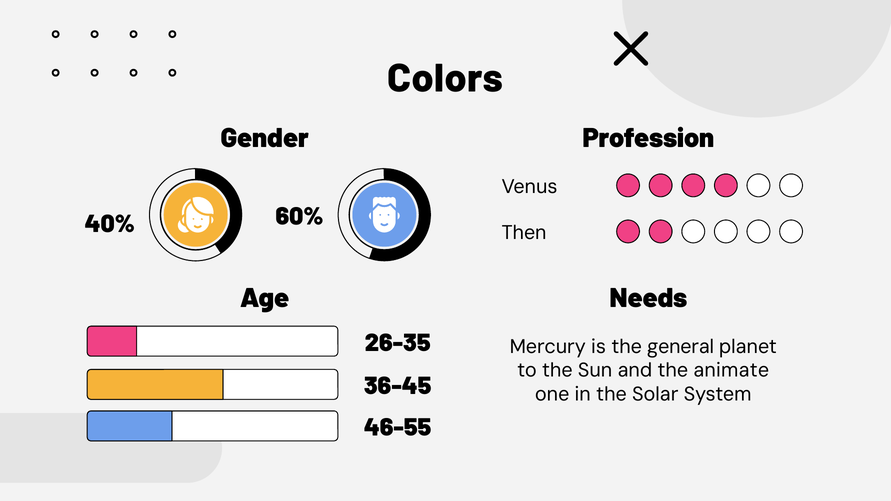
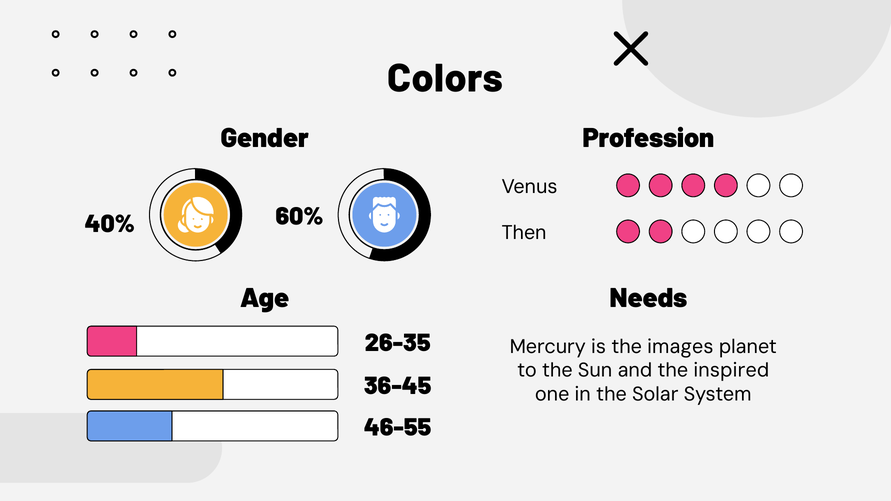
general: general -> images (680, 347)
animate: animate -> inspired (731, 371)
